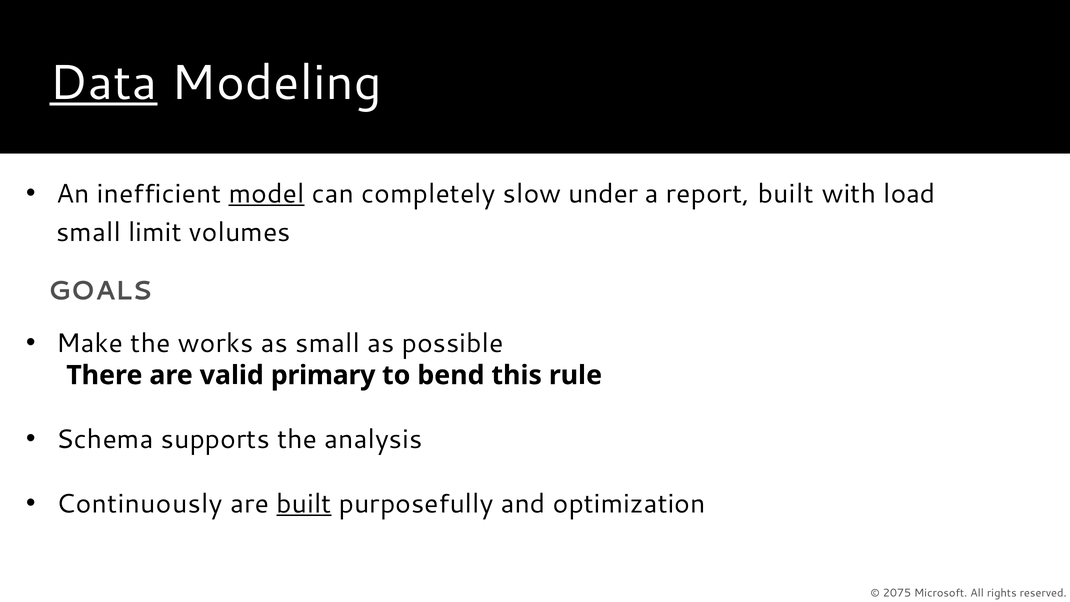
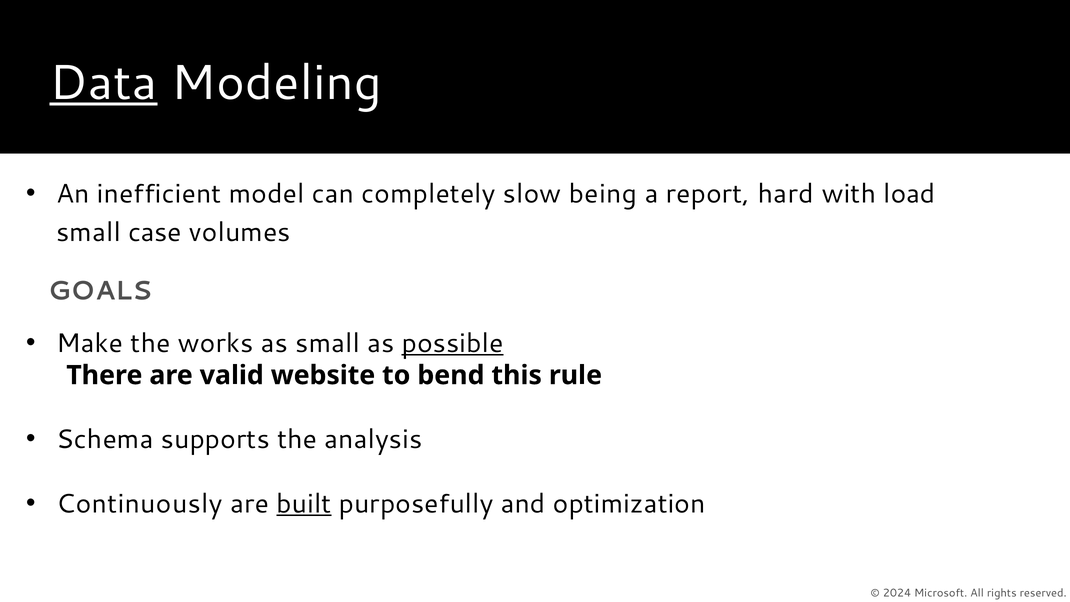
model underline: present -> none (267, 194)
under: under -> being (603, 194)
report built: built -> hard (786, 194)
limit: limit -> case (155, 232)
possible underline: none -> present (453, 343)
primary: primary -> website (323, 375)
2075: 2075 -> 2024 (897, 593)
